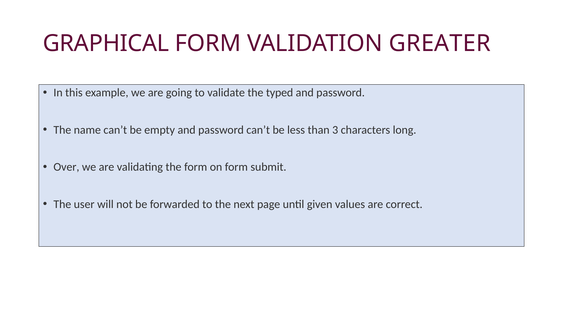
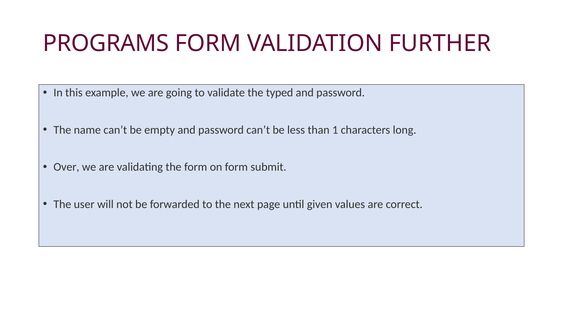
GRAPHICAL: GRAPHICAL -> PROGRAMS (106, 43)
GREATER: GREATER -> FURTHER (440, 43)
3: 3 -> 1 (335, 130)
